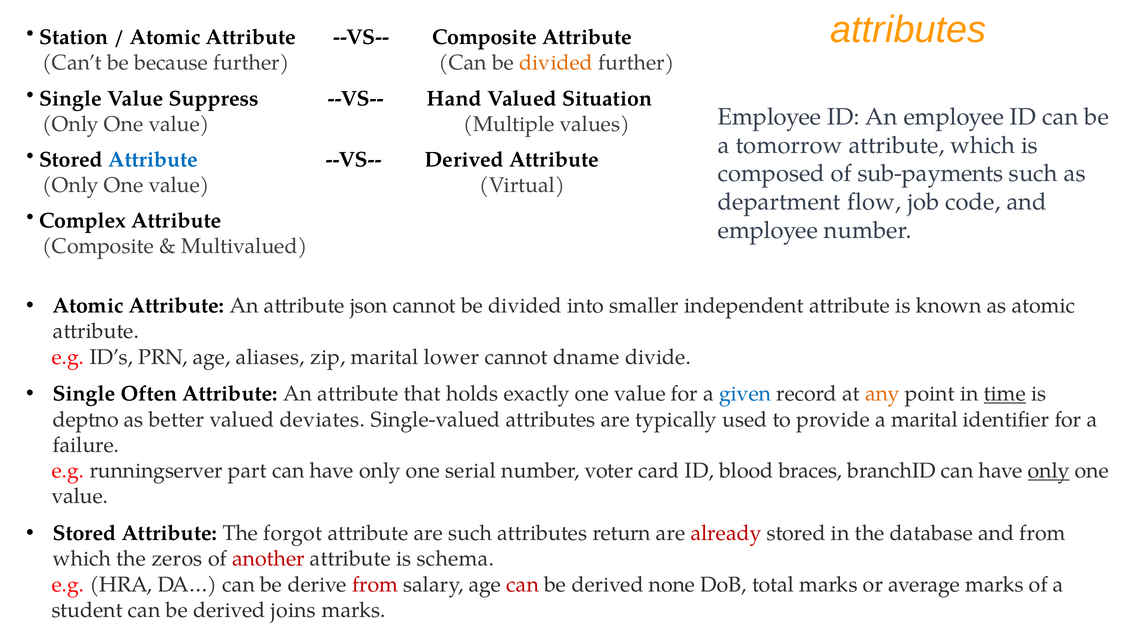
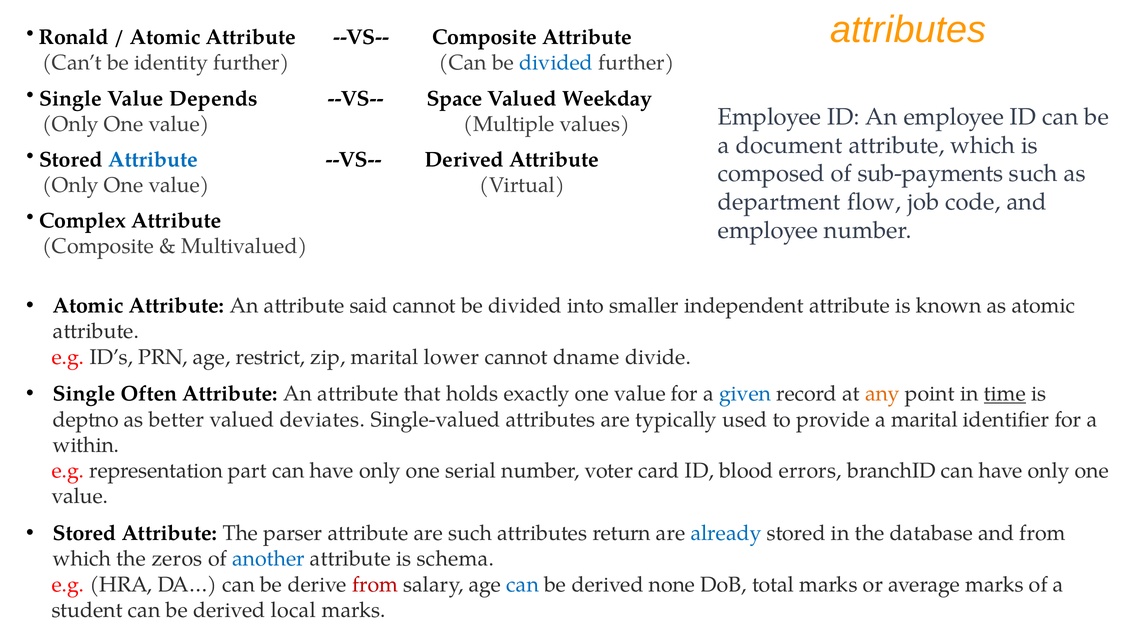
Station: Station -> Ronald (74, 37)
because: because -> identity (171, 63)
divided colour: orange -> blue (556, 63)
Suppress: Suppress -> Depends (214, 98)
Hand: Hand -> Space (455, 98)
Situation: Situation -> Weekday (607, 98)
tomorrow: tomorrow -> document (789, 145)
json: json -> said (369, 306)
aliases: aliases -> restrict (271, 357)
failure: failure -> within (86, 445)
runningserver: runningserver -> representation (156, 470)
braces: braces -> errors (810, 470)
only underline: present -> none (1049, 470)
forgot: forgot -> parser (293, 533)
already colour: red -> blue (726, 533)
another colour: red -> blue (268, 558)
can colour: red -> blue (523, 584)
joins: joins -> local (293, 610)
